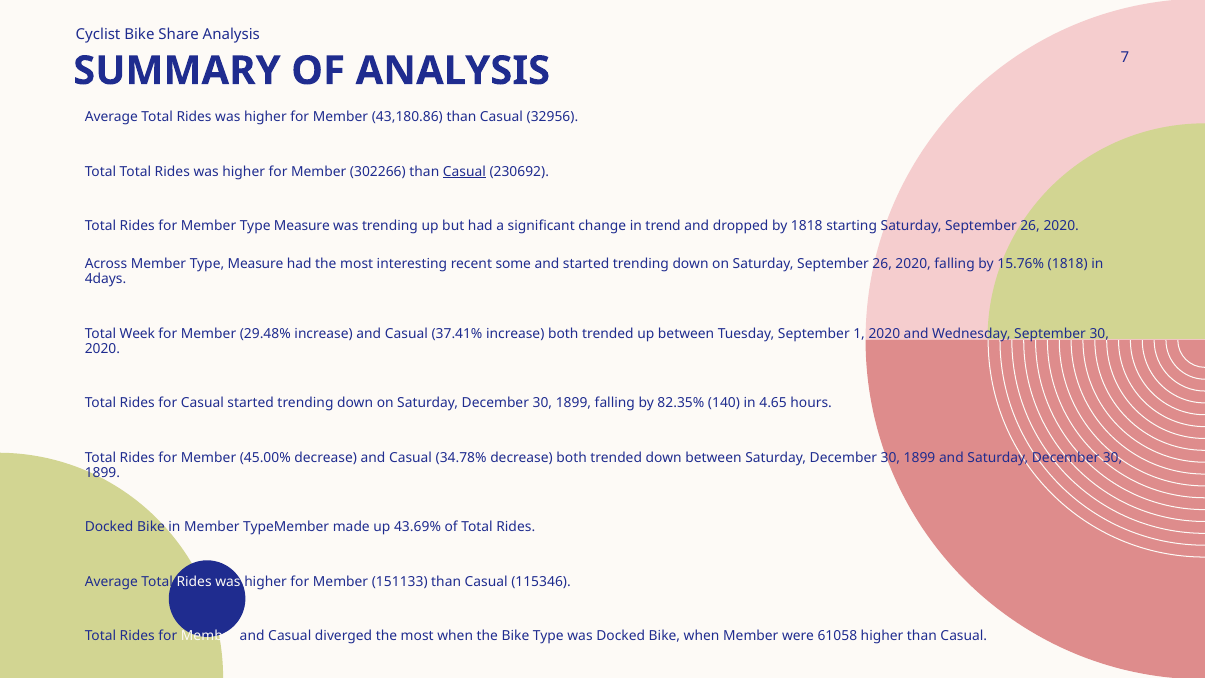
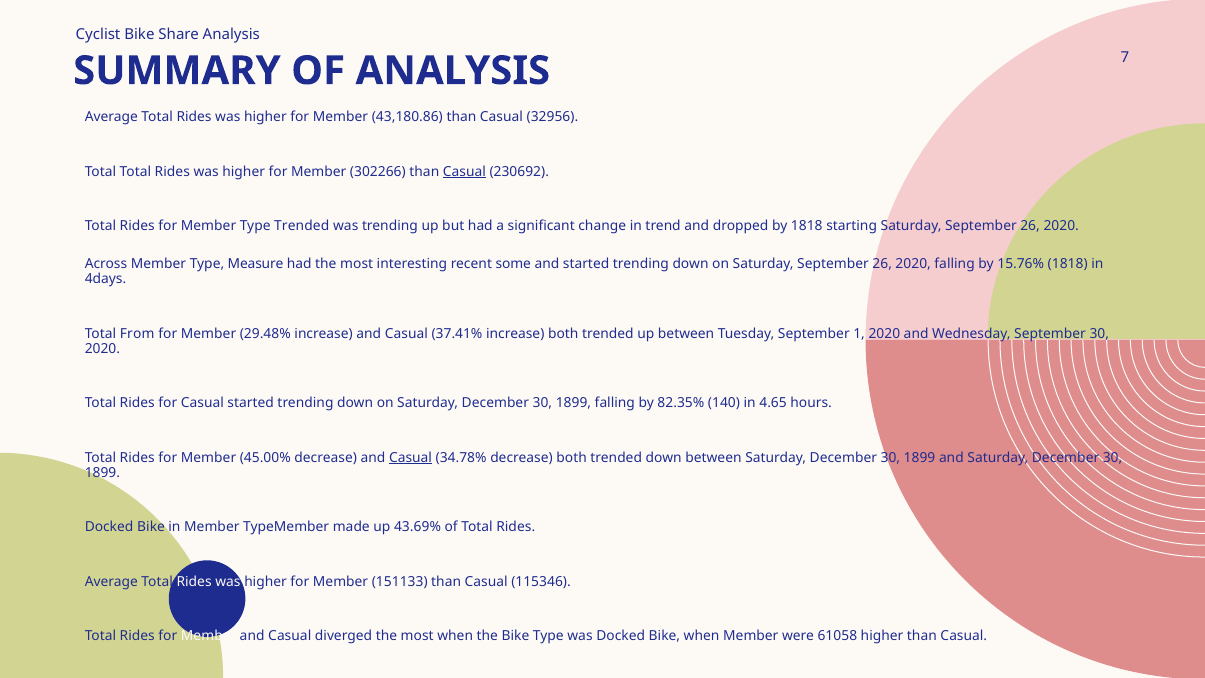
for Member Type Measure: Measure -> Trended (302, 226)
Week: Week -> From (137, 334)
Casual underline: none -> present (411, 458)
